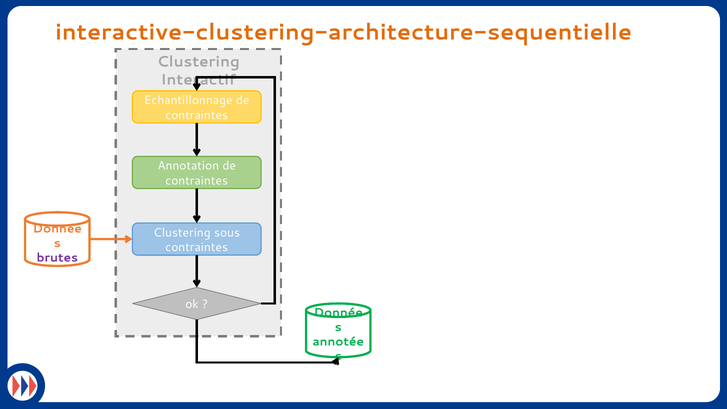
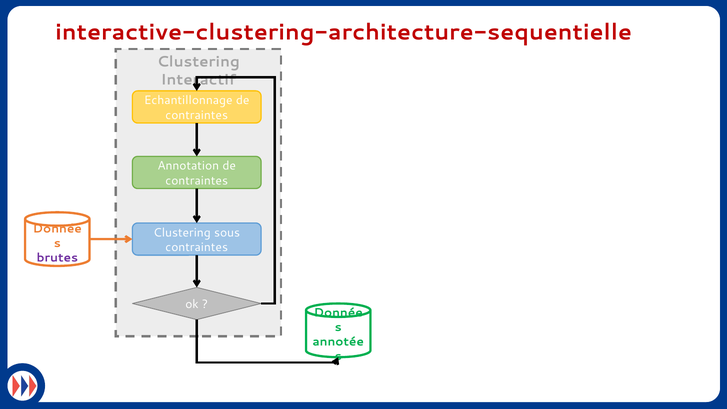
interactive-clustering-architecture-sequentielle colour: orange -> red (344, 32)
